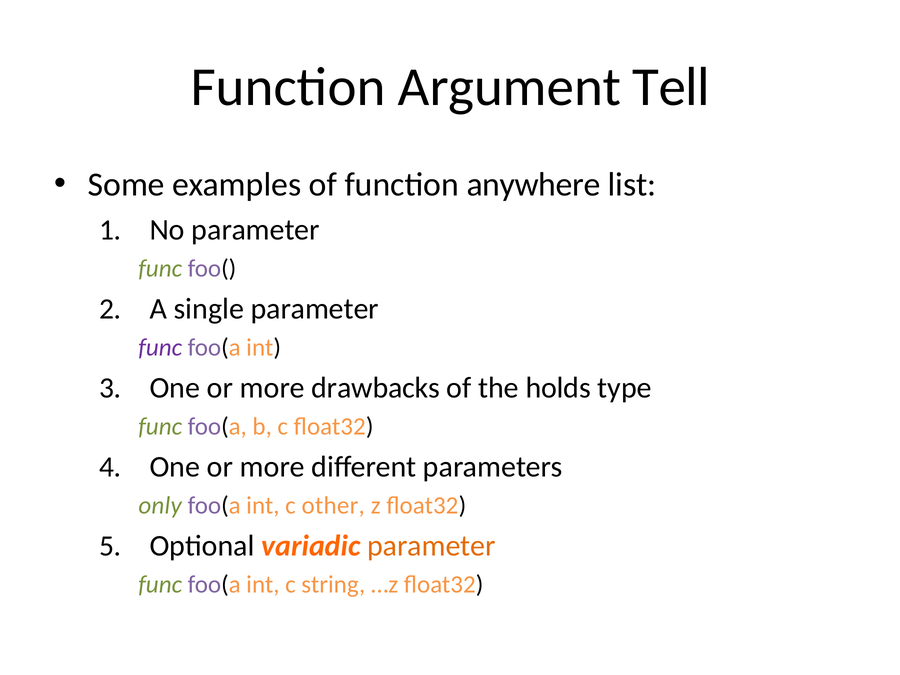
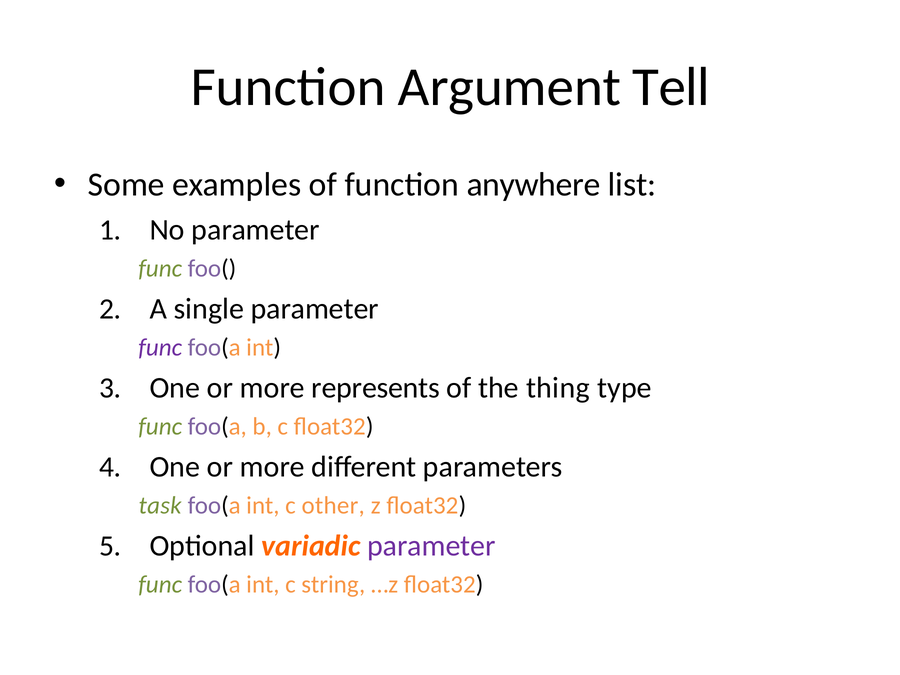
drawbacks: drawbacks -> represents (376, 388)
holds: holds -> thing (558, 388)
only: only -> task (160, 505)
parameter colour: orange -> purple (431, 546)
